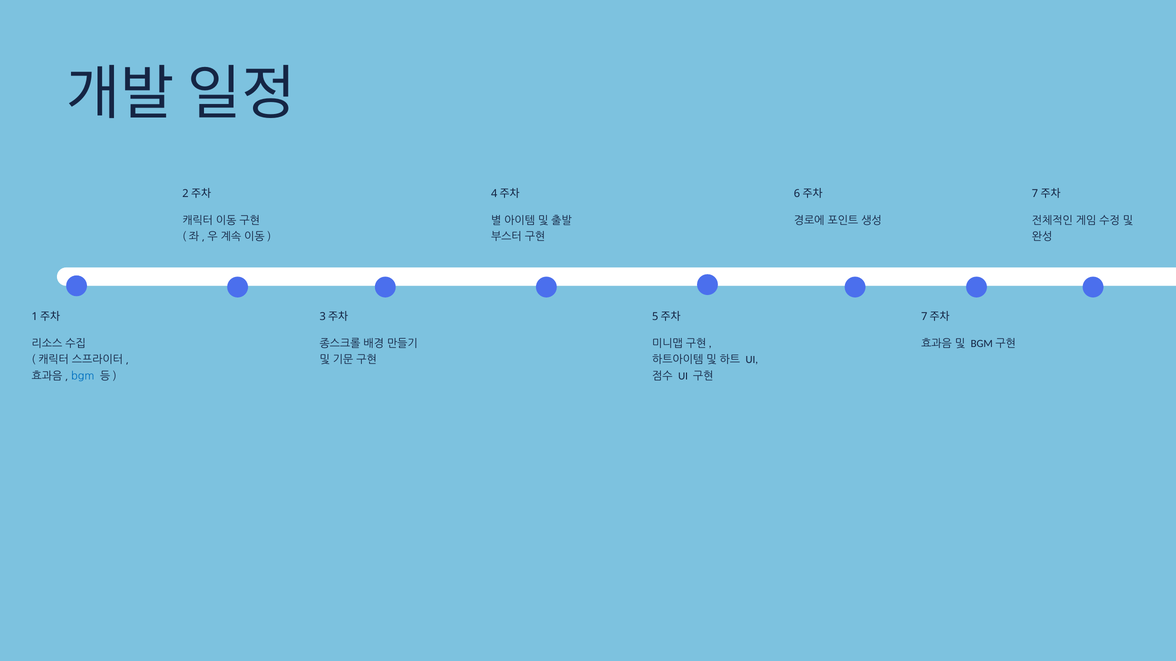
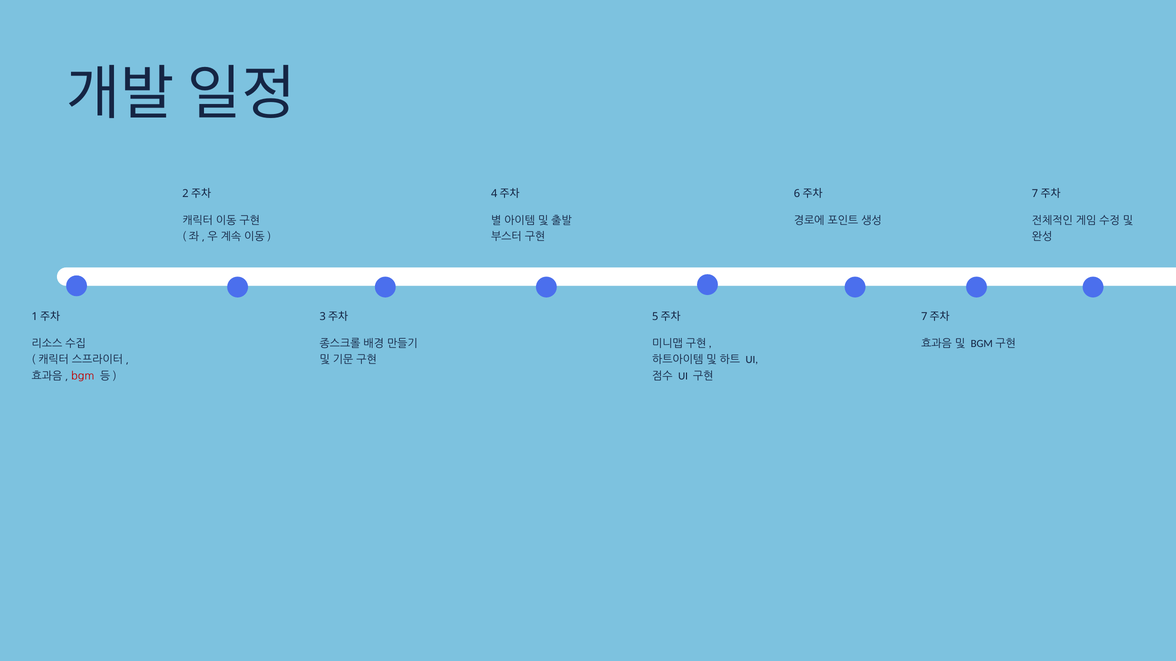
bgm colour: blue -> red (83, 376)
